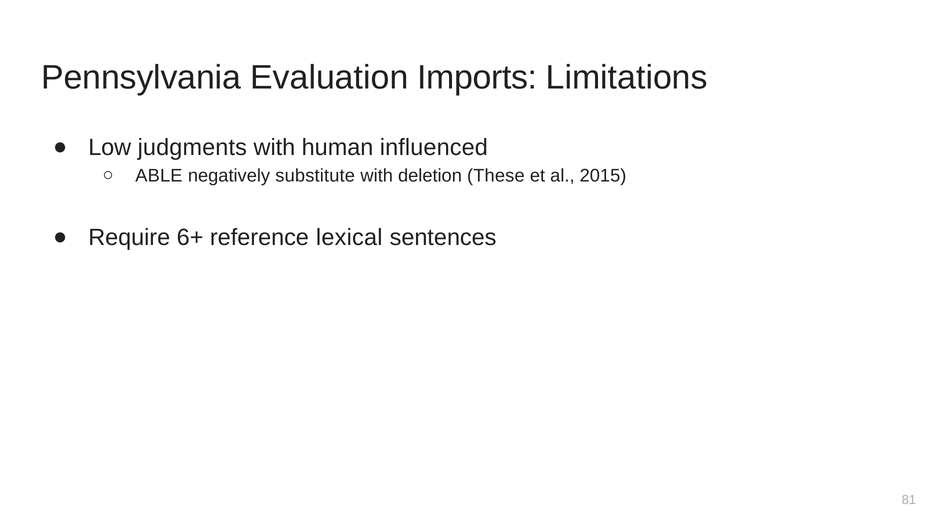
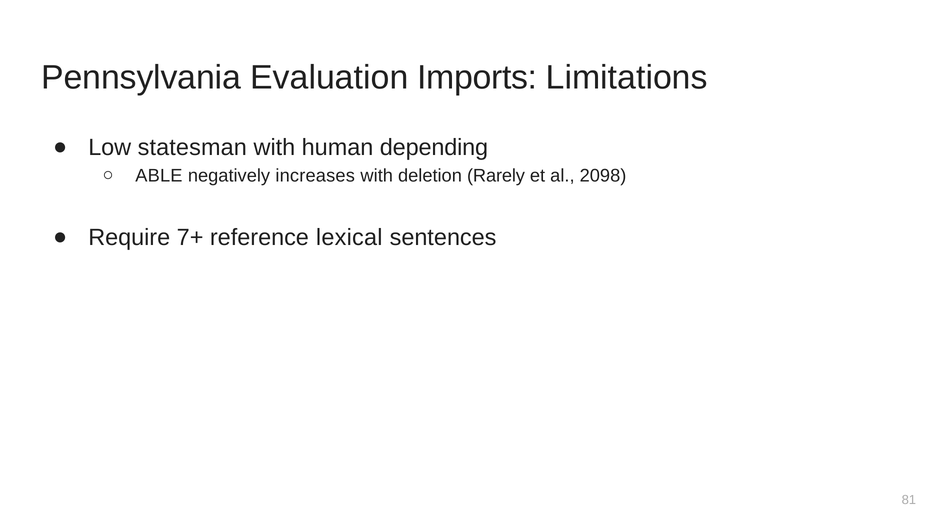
judgments: judgments -> statesman (192, 148)
influenced: influenced -> depending (434, 148)
substitute: substitute -> increases (315, 175)
These: These -> Rarely (496, 175)
2015: 2015 -> 2098 (603, 175)
6+: 6+ -> 7+ (190, 237)
